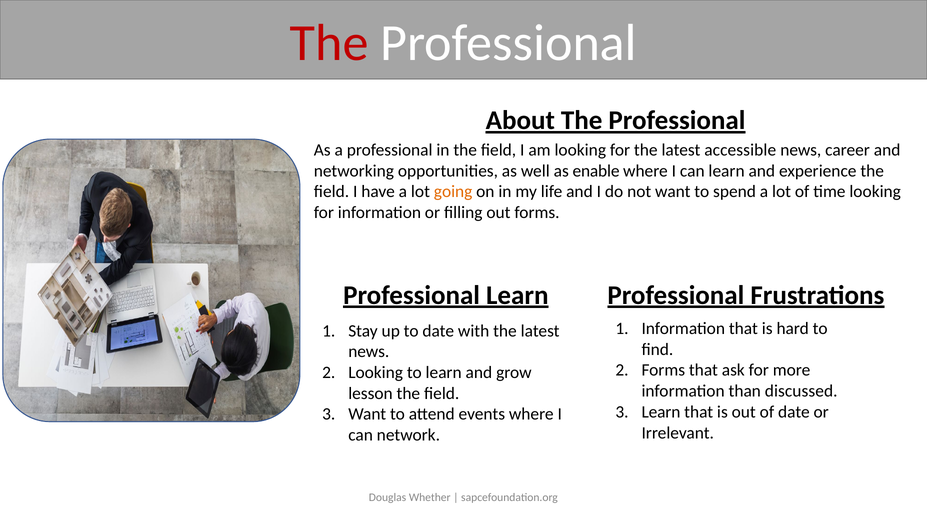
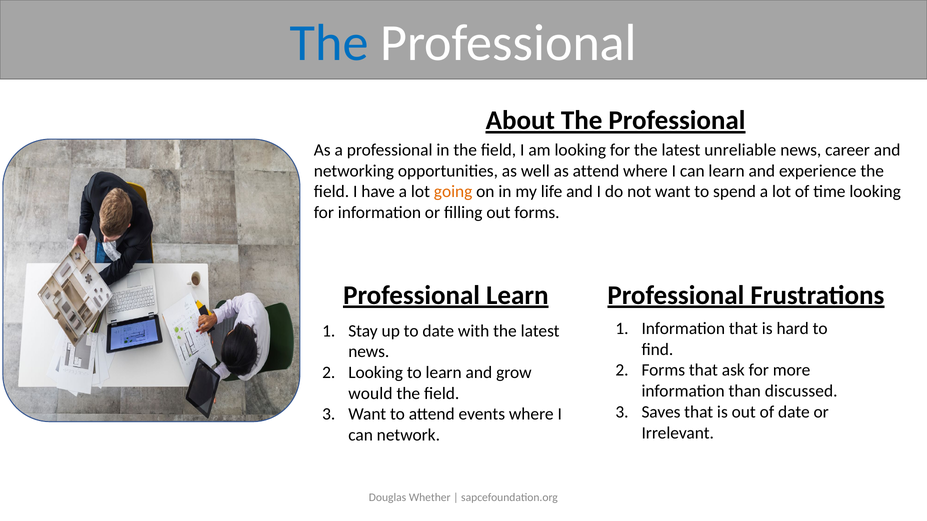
The colour: red -> blue (329, 43)
accessible: accessible -> unreliable (740, 150)
as enable: enable -> attend (596, 171)
lesson: lesson -> would (370, 394)
Learn: Learn -> Saves (661, 412)
